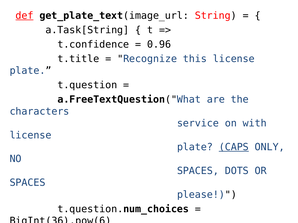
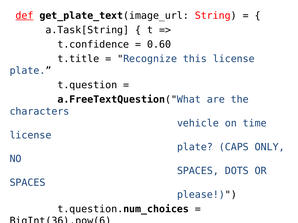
0.96: 0.96 -> 0.60 (159, 45)
service: service -> vehicle (198, 124)
with: with -> time (255, 124)
CAPS underline: present -> none (234, 147)
